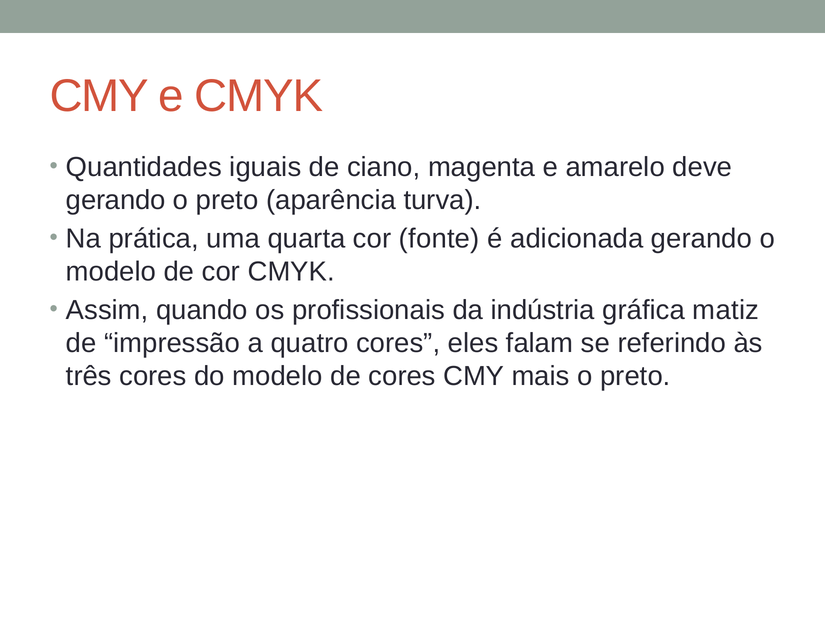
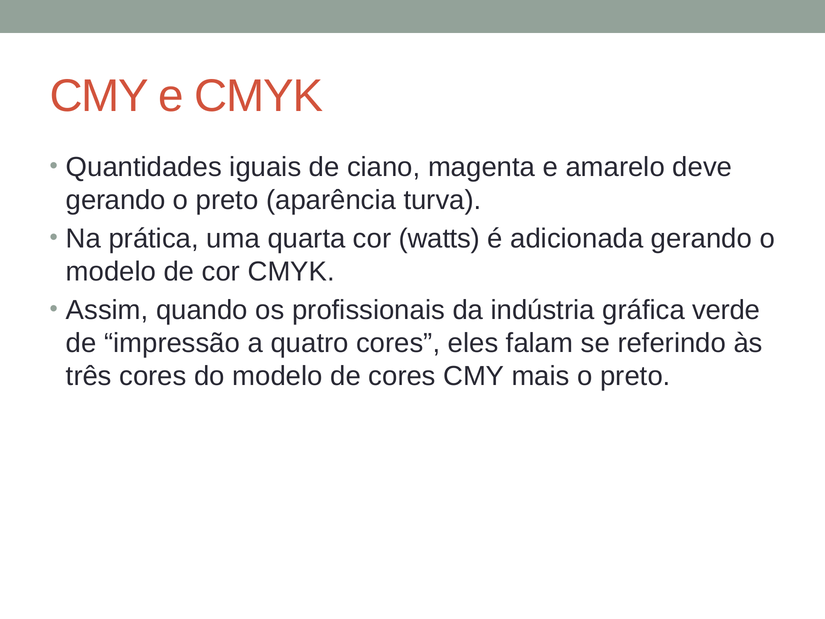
fonte: fonte -> watts (439, 238)
matiz: matiz -> verde (726, 310)
